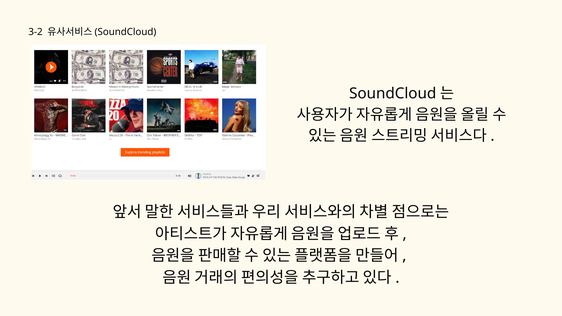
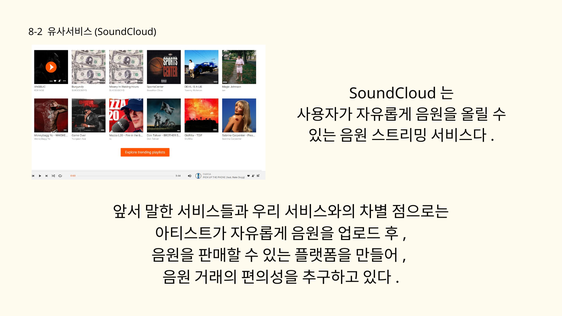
3-2: 3-2 -> 8-2 (36, 32)
